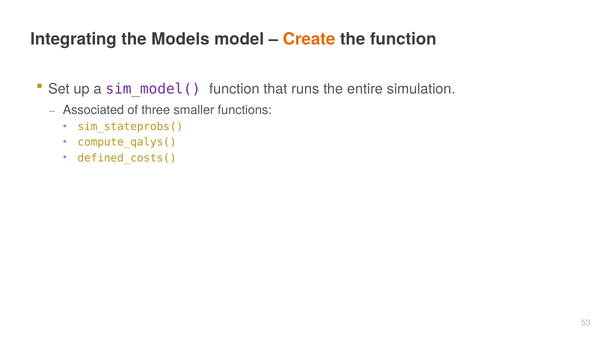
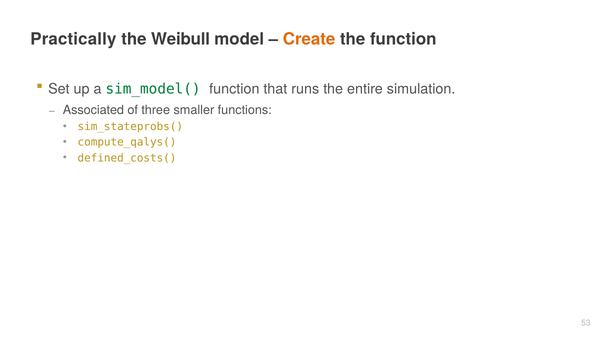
Integrating: Integrating -> Practically (73, 39)
Models: Models -> Weibull (181, 39)
sim_model( colour: purple -> green (153, 89)
